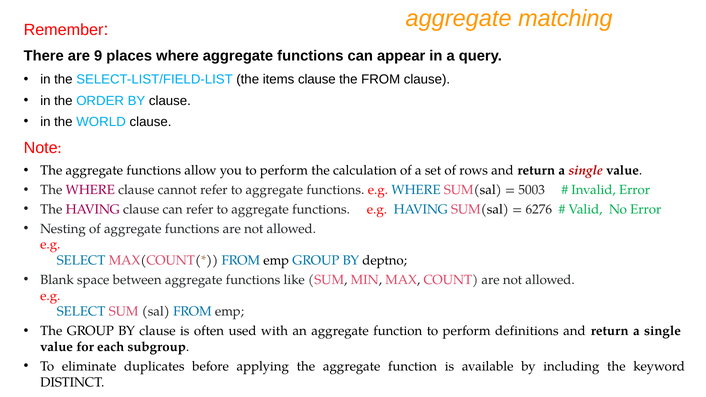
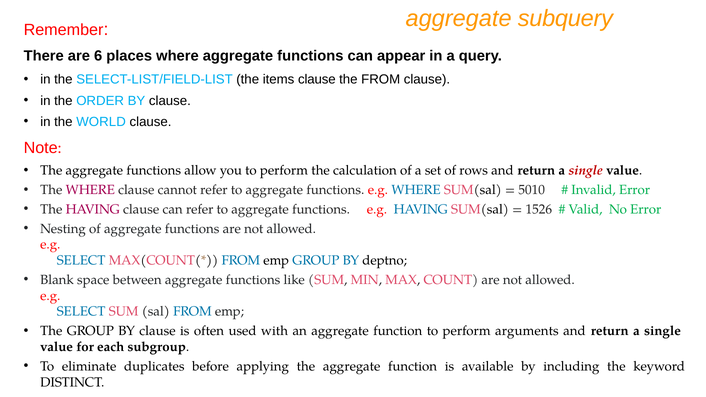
matching: matching -> subquery (565, 18)
9: 9 -> 6 (98, 56)
5003: 5003 -> 5010 (532, 190)
6276: 6276 -> 1526 (539, 209)
definitions: definitions -> arguments (527, 331)
